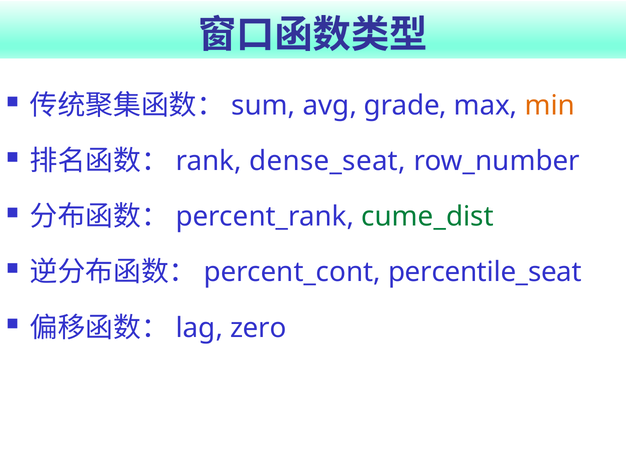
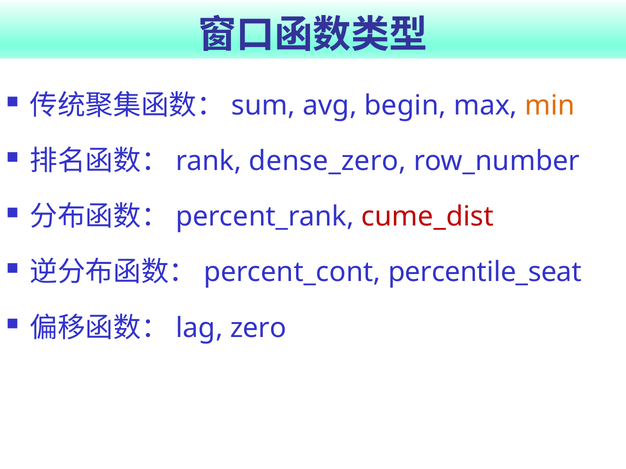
grade: grade -> begin (405, 106)
dense_seat: dense_seat -> dense_zero (328, 161)
cume_dist colour: green -> red (428, 217)
